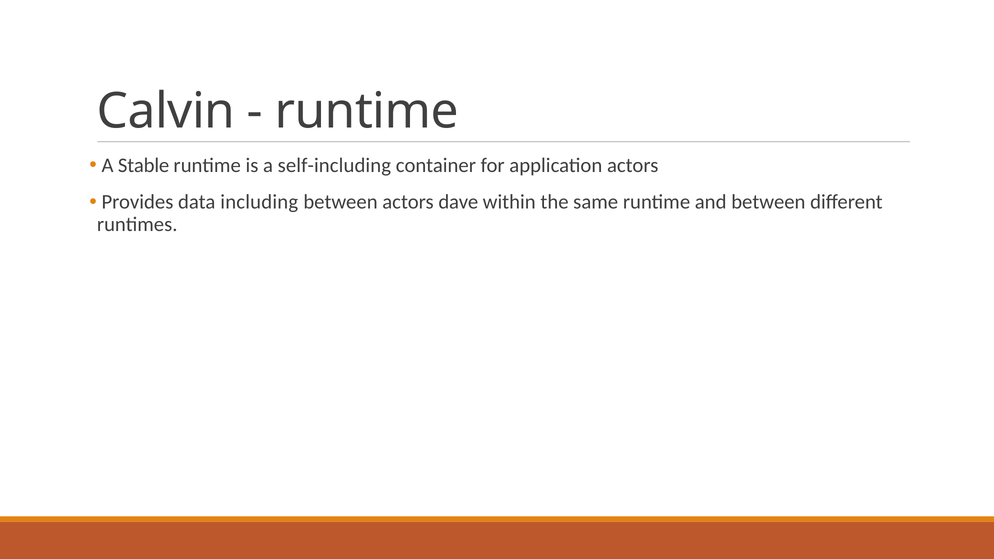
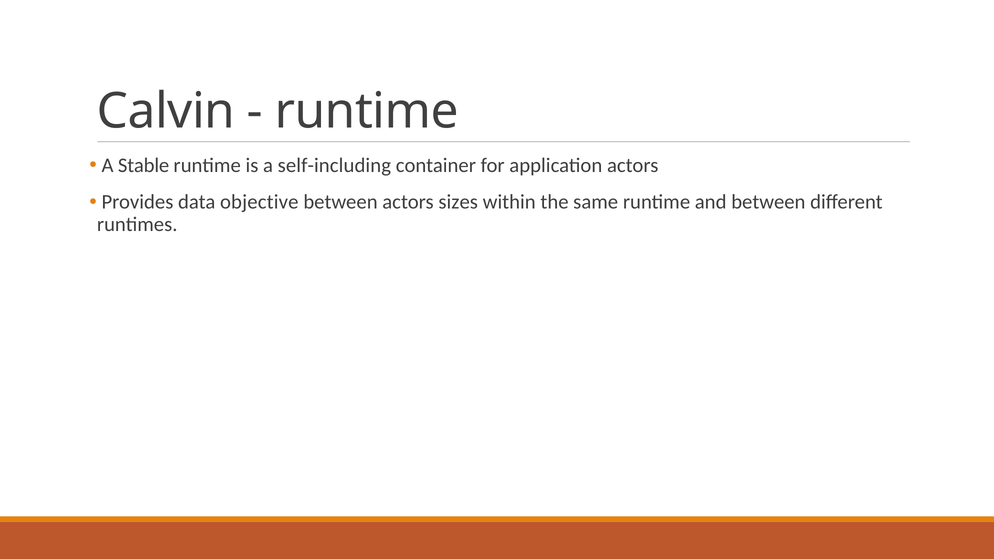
including: including -> objective (259, 202)
dave: dave -> sizes (458, 202)
